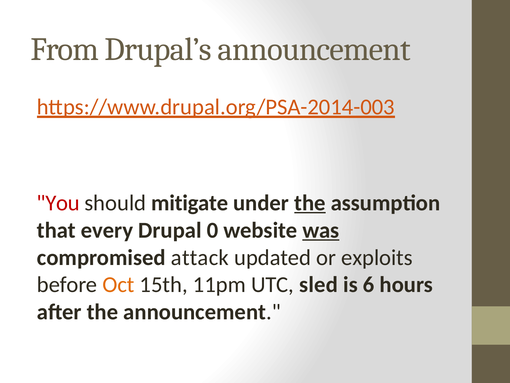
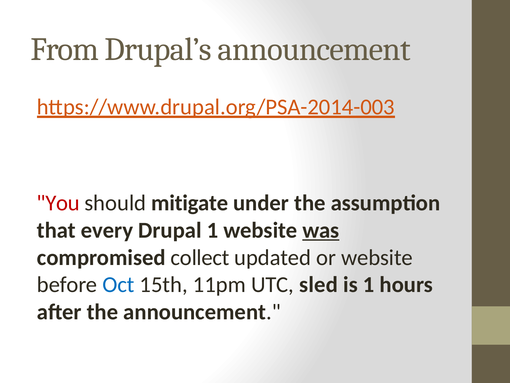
the underline: present -> none (310, 203)
Drupal 0: 0 -> 1 (213, 230)
attack: attack -> collect (200, 257)
or exploits: exploits -> website (377, 257)
Oct colour: orange -> blue (118, 284)
is 6: 6 -> 1 (369, 284)
